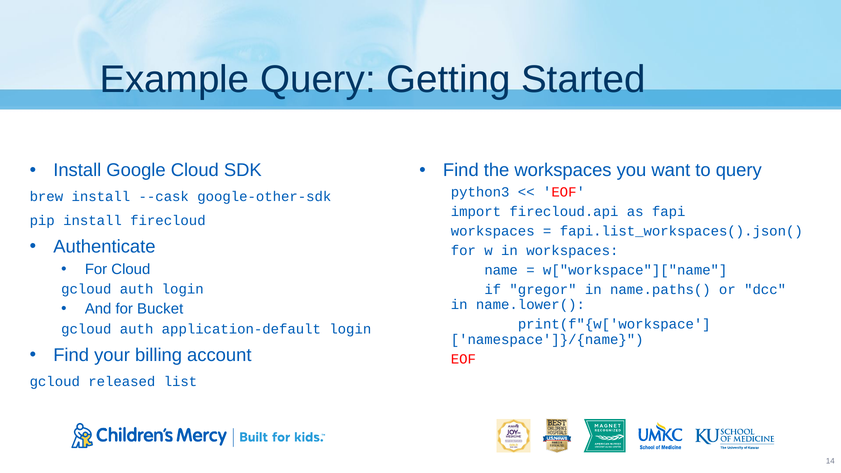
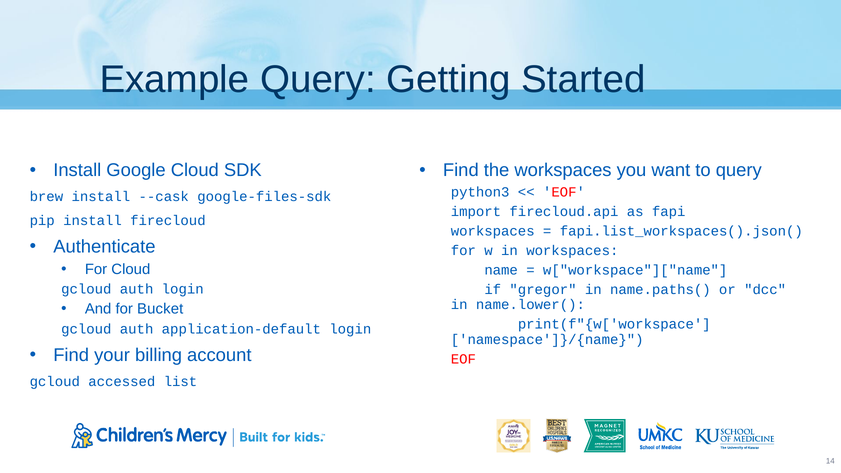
google-other-sdk: google-other-sdk -> google-files-sdk (264, 197)
released: released -> accessed (122, 382)
